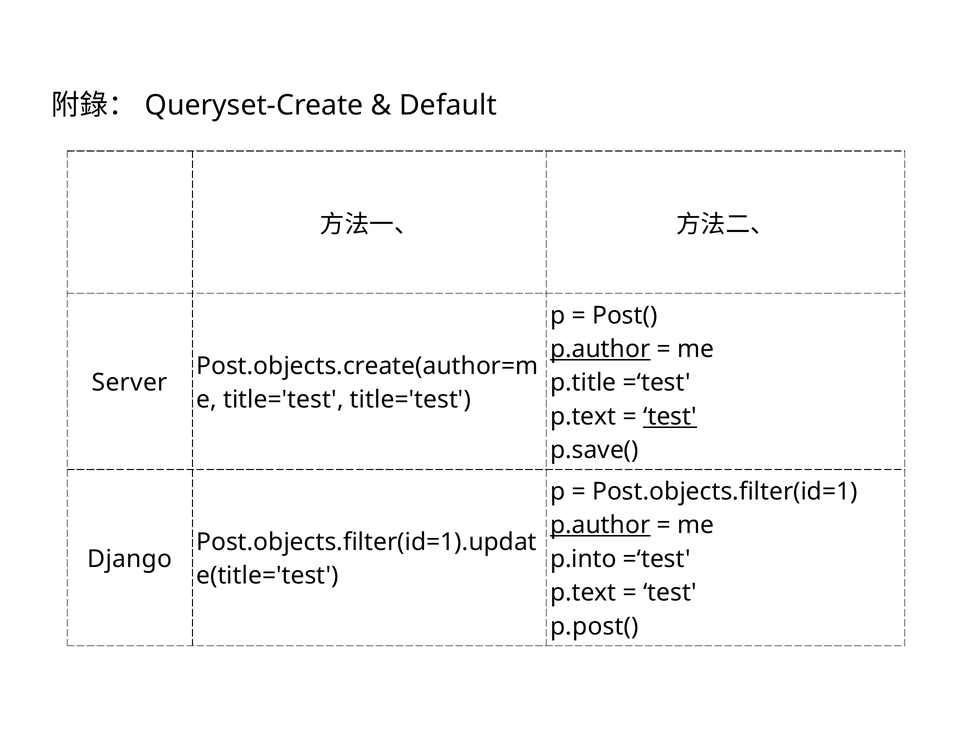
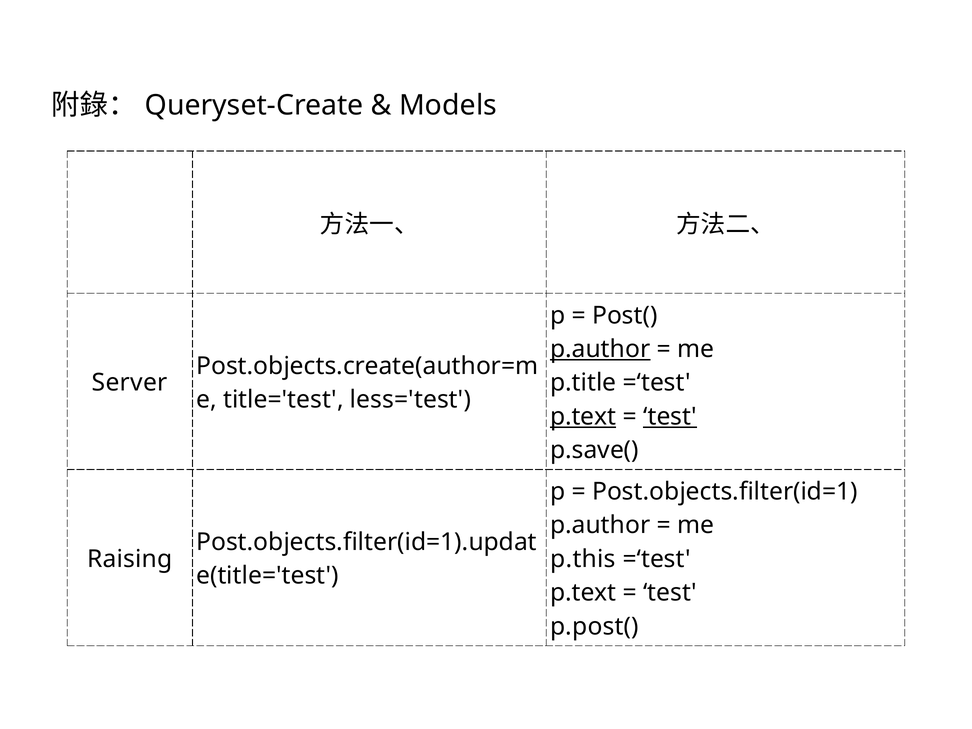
Default: Default -> Models (448, 105)
title='test title='test: title='test -> less='test (410, 400)
p.text underline: none -> present (583, 417)
p.author underline: present -> none (600, 525)
Django: Django -> Raising (130, 559)
p.into: p.into -> p.this (583, 559)
